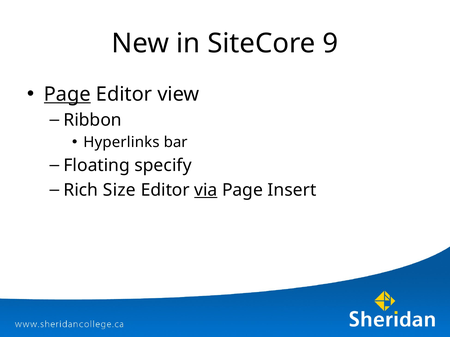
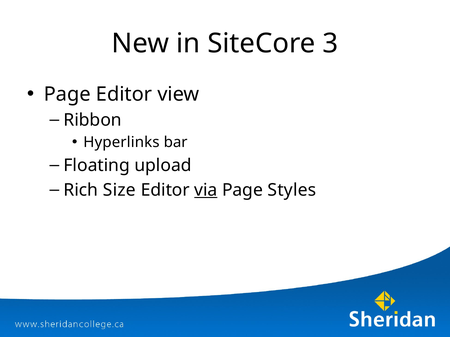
9: 9 -> 3 (330, 44)
Page underline: present -> none (67, 94)
specify: specify -> upload (163, 166)
Insert: Insert -> Styles (292, 190)
